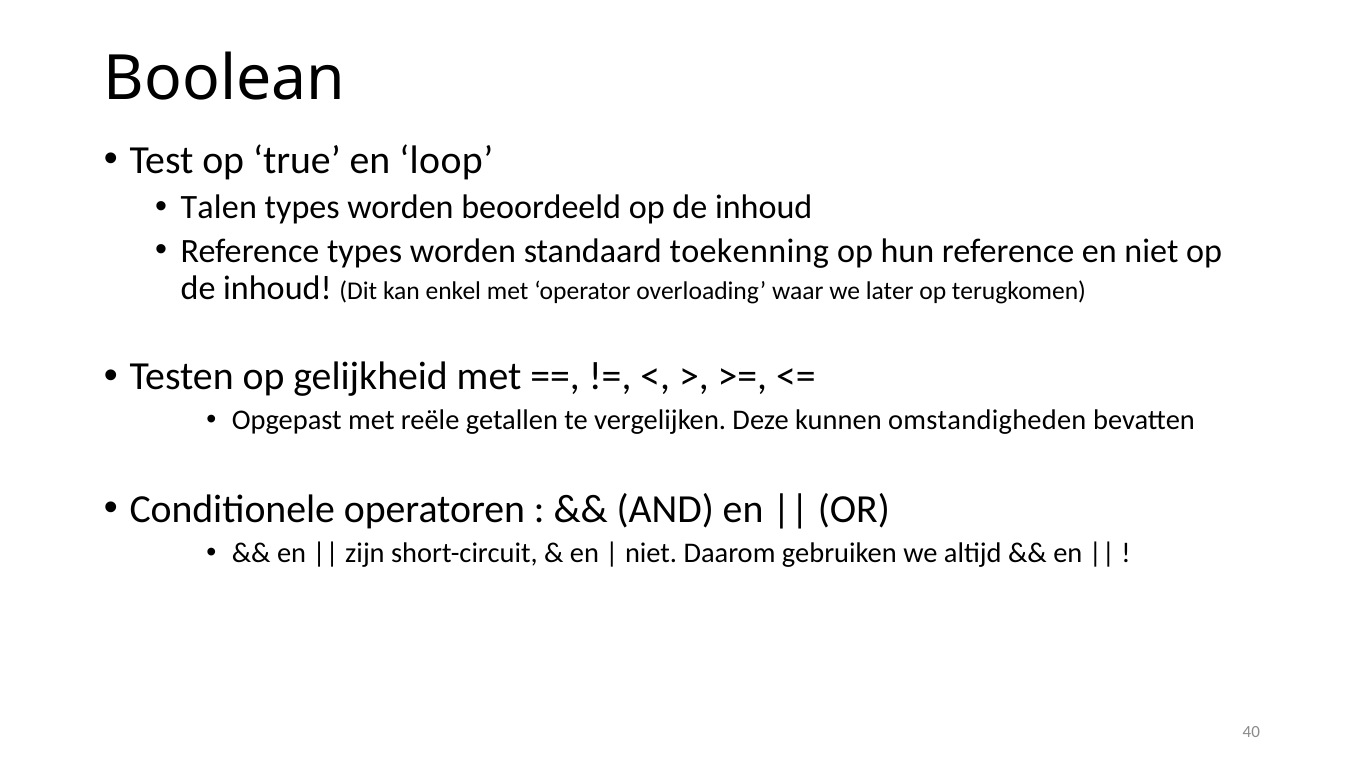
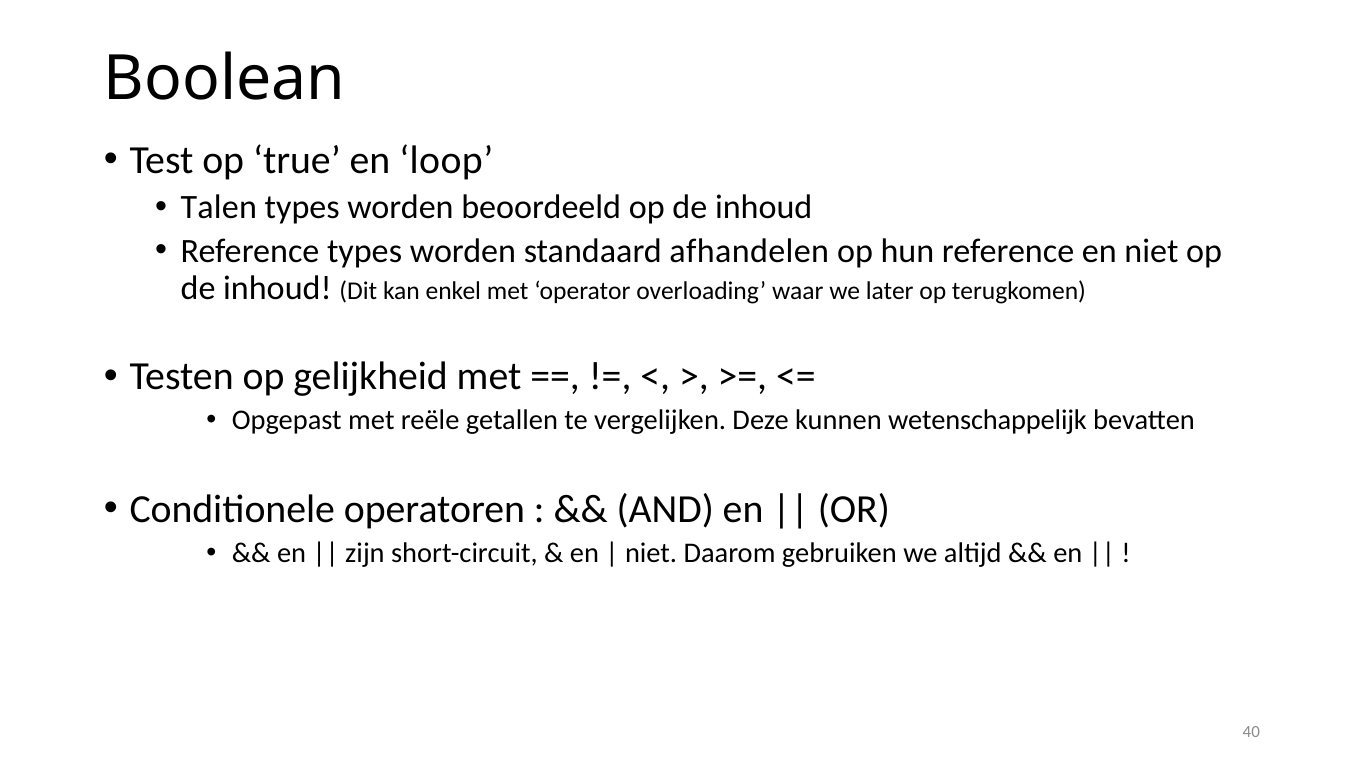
toekenning: toekenning -> afhandelen (749, 251)
omstandigheden: omstandigheden -> wetenschappelijk (987, 421)
